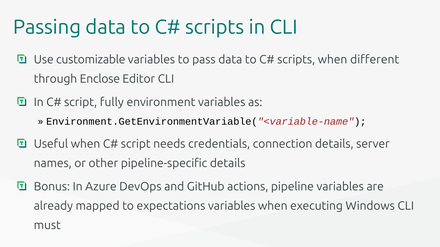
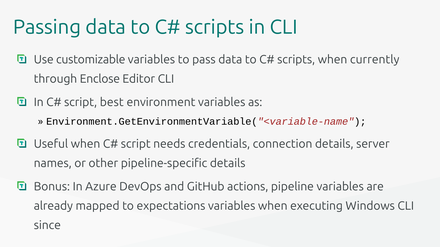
different: different -> currently (375, 60)
fully: fully -> best (112, 103)
must: must -> since (47, 226)
